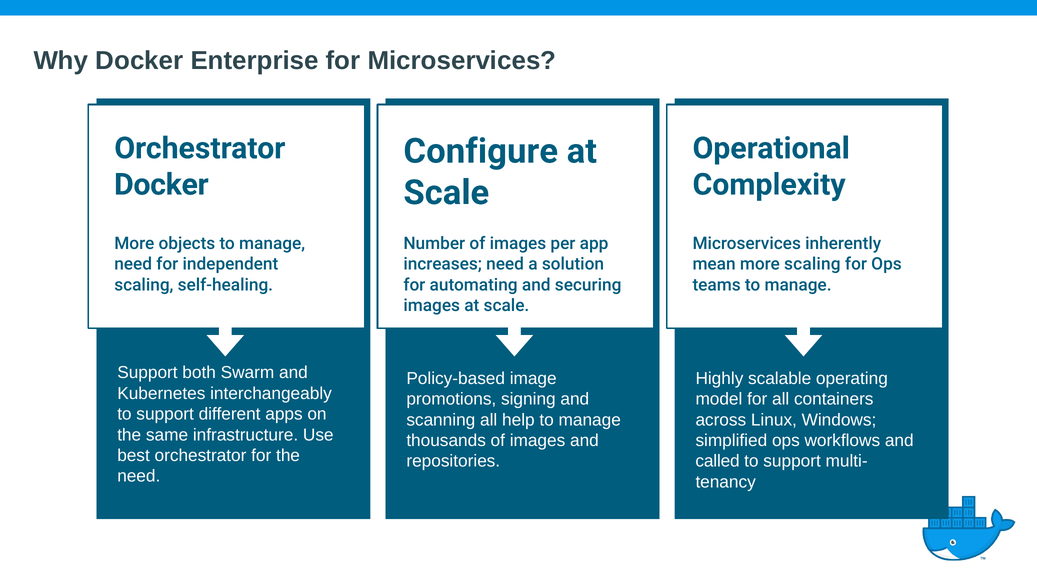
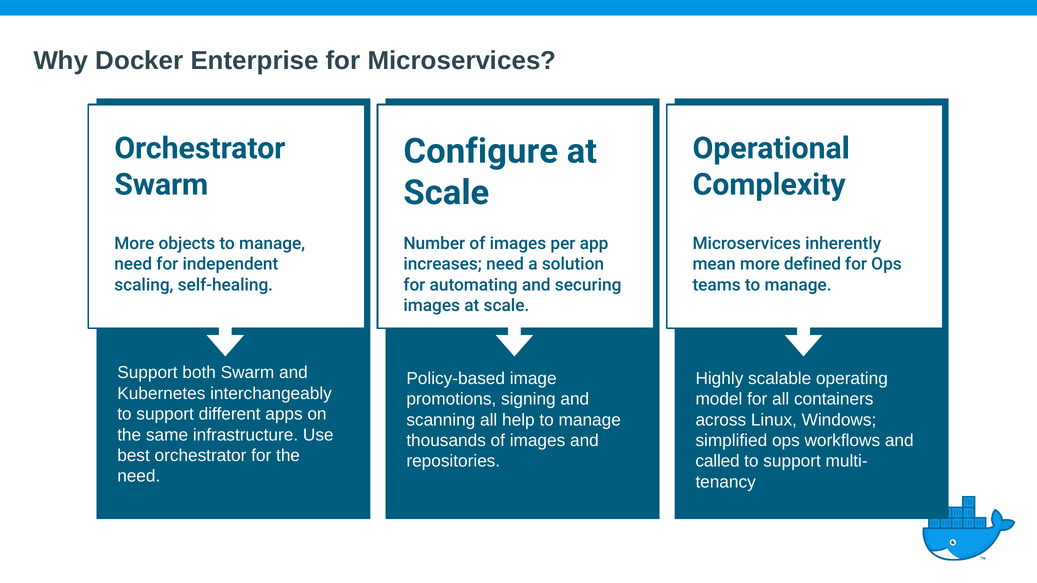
Docker: Docker -> Swarm (161, 185)
more scaling: scaling -> defined (813, 264)
